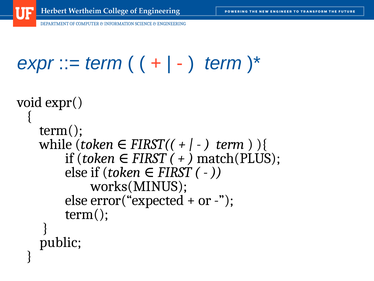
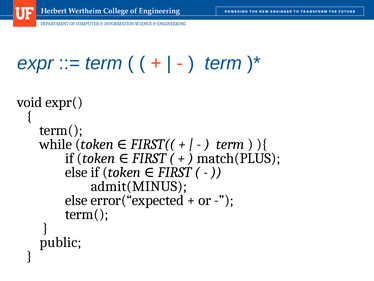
works(MINUS: works(MINUS -> admit(MINUS (139, 186)
